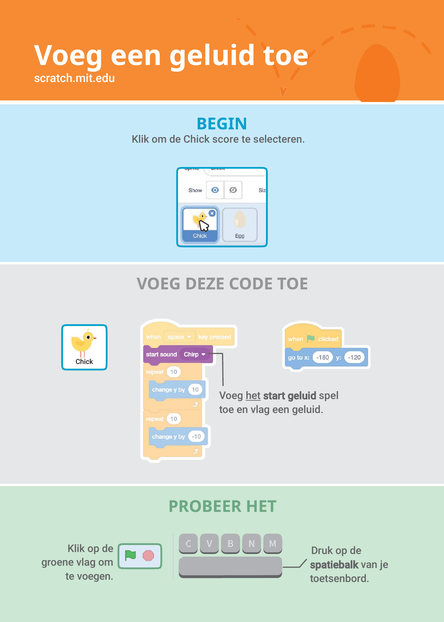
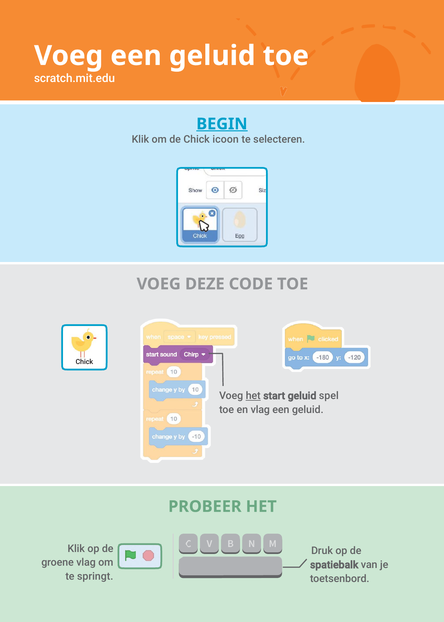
BEGIN underline: none -> present (222, 124)
score: score -> icoon (226, 139)
voegen: voegen -> springt (95, 576)
